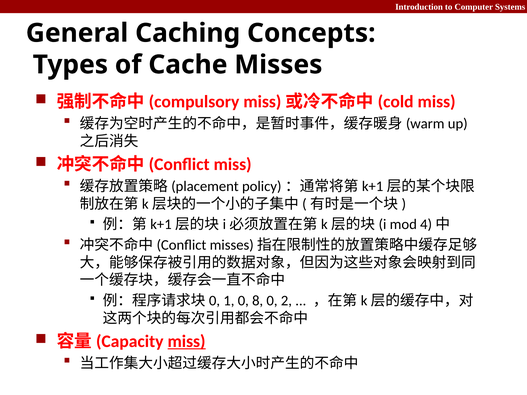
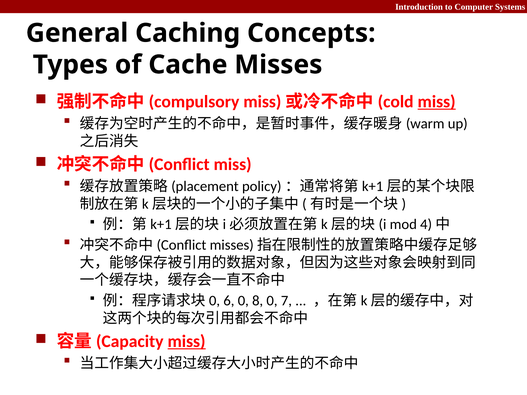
miss underline: none -> present (437, 102)
1: 1 -> 6 (229, 301)
2: 2 -> 7 (286, 301)
